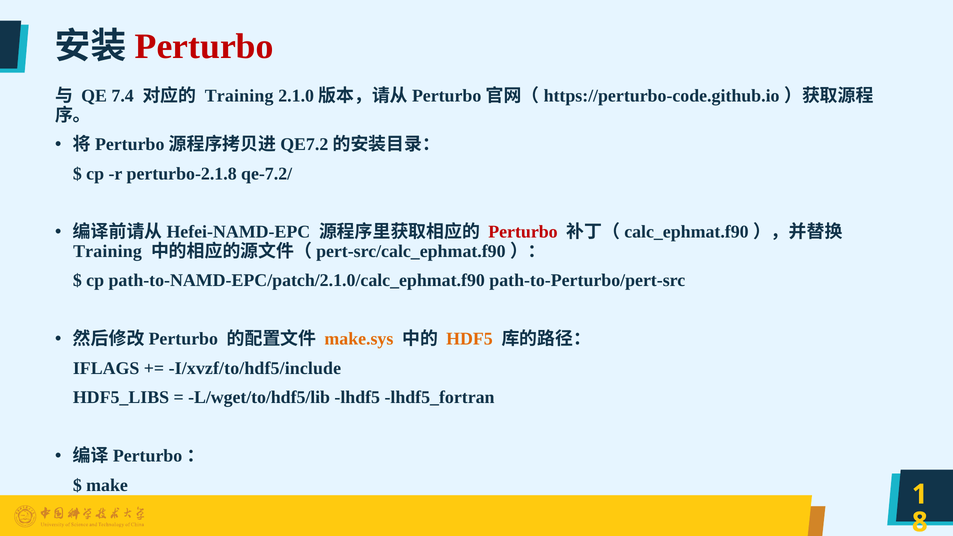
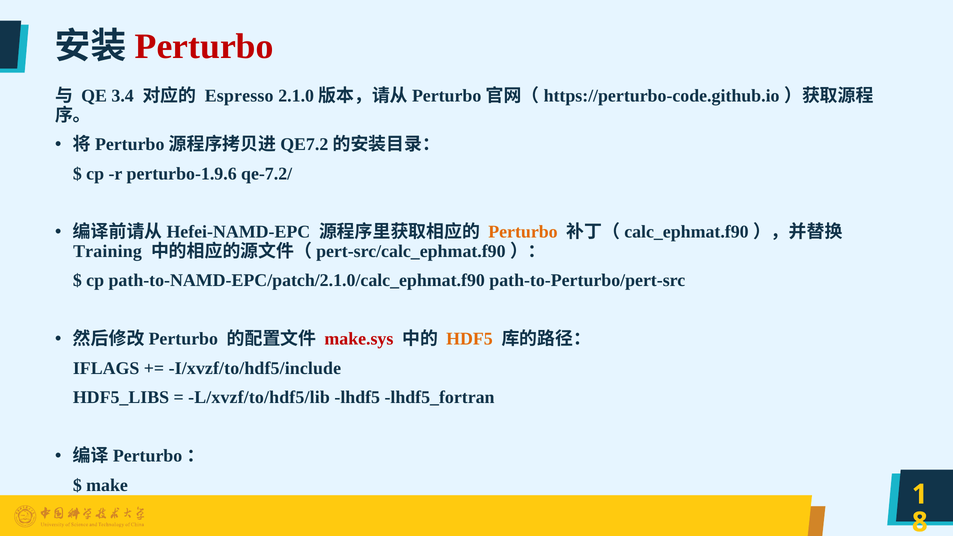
7.4: 7.4 -> 3.4 (123, 96)
Training: Training -> Espresso (239, 96)
perturbo-2.1.8: perturbo-2.1.8 -> perturbo-1.9.6 (182, 174)
Perturbo colour: red -> orange (523, 232)
make.sys colour: orange -> red (359, 339)
L/wget/to/hdf5/lib: L/wget/to/hdf5/lib -> L/xvzf/to/hdf5/lib (259, 398)
